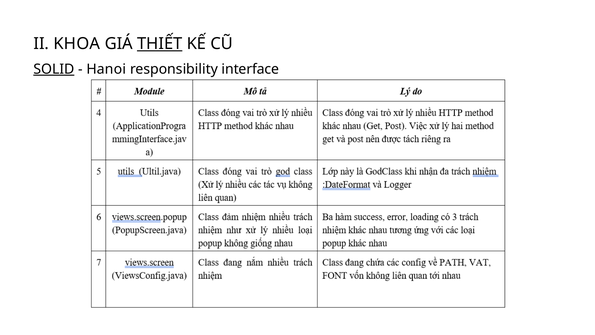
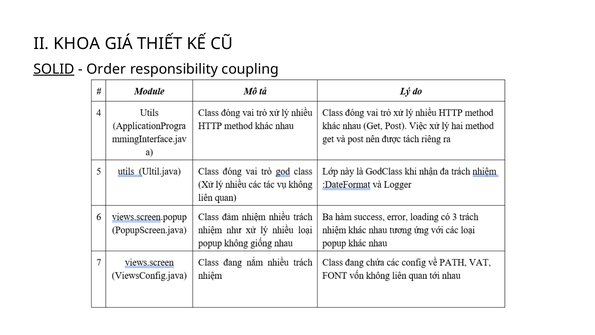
THIẾT underline: present -> none (160, 44)
Hanoi: Hanoi -> Order (106, 69)
interface: interface -> coupling (250, 69)
